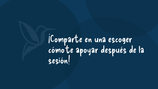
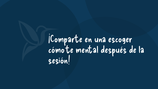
apoyar: apoyar -> mental (87, 50)
